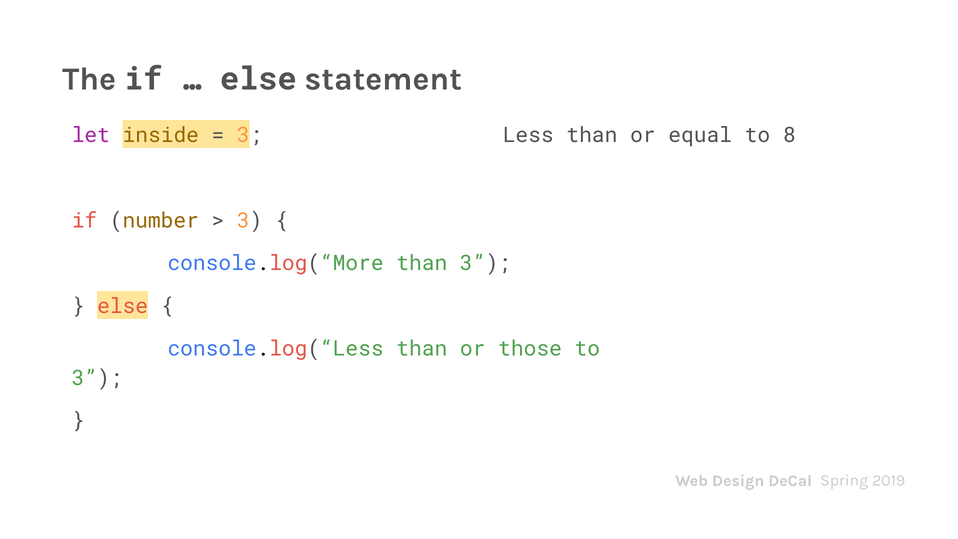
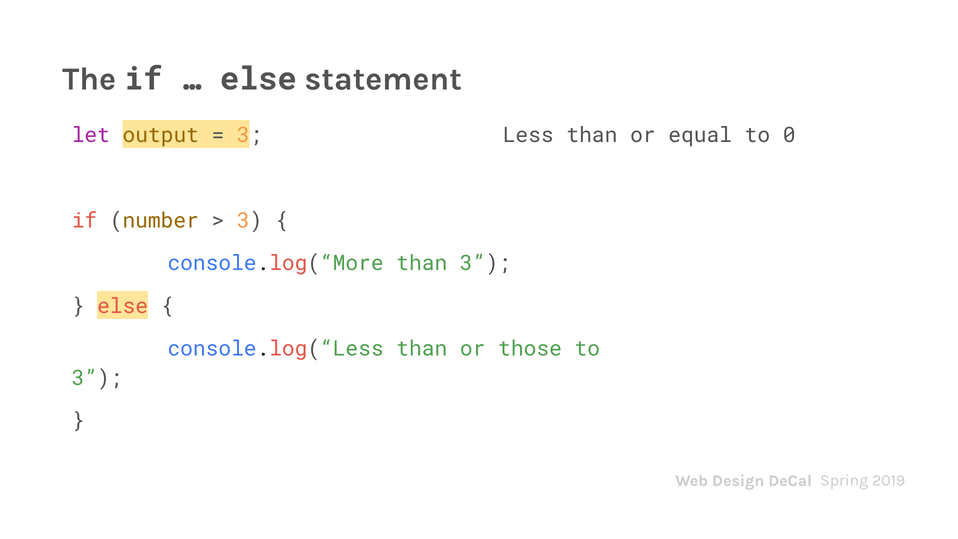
inside: inside -> output (161, 135)
8: 8 -> 0 (789, 135)
